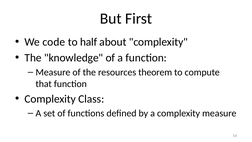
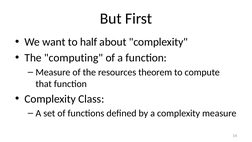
code: code -> want (54, 42)
knowledge: knowledge -> computing (74, 58)
